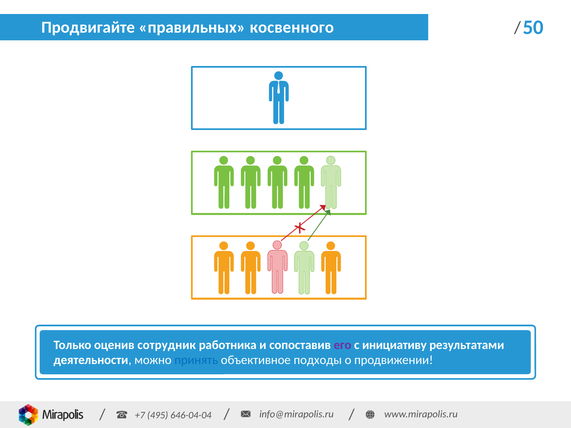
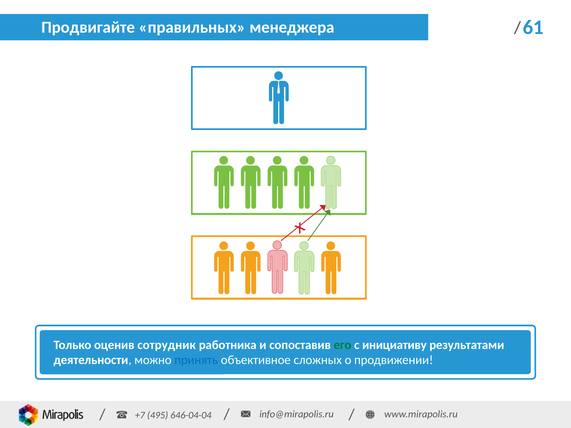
косвенного: косвенного -> менеджера (292, 27)
50: 50 -> 61 (533, 28)
его colour: purple -> green (343, 345)
подходы: подходы -> сложных (318, 360)
